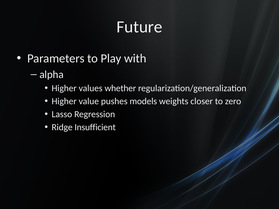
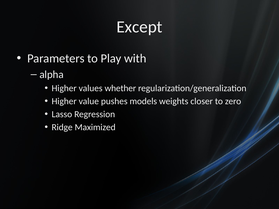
Future: Future -> Except (139, 27)
Insufficient: Insufficient -> Maximized (95, 127)
